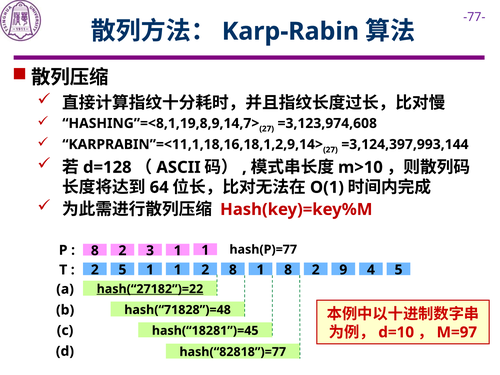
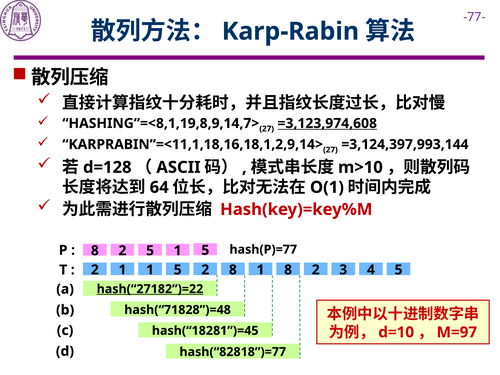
=3,123,974,608 underline: none -> present (327, 123)
2 3: 3 -> 5 (150, 251)
1: 1 -> 5 (205, 250)
2 5: 5 -> 1 (122, 270)
1: 1 -> 5 (178, 270)
9: 9 -> 3 (343, 270)
